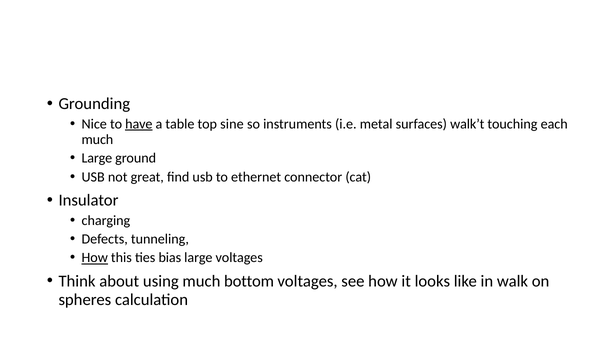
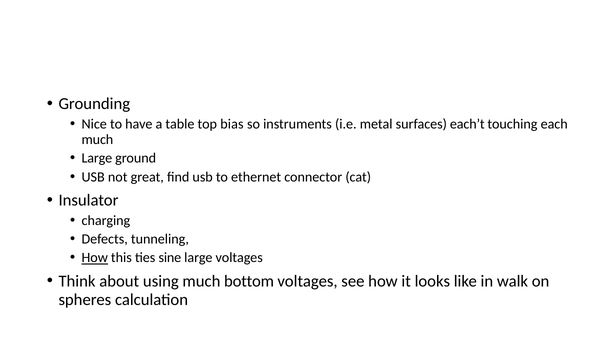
have underline: present -> none (139, 124)
sine: sine -> bias (232, 124)
walk’t: walk’t -> each’t (467, 124)
bias: bias -> sine (170, 257)
